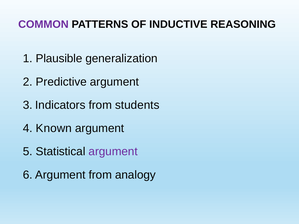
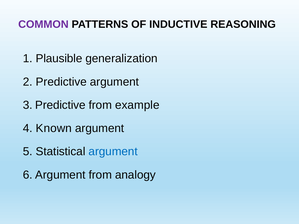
3 Indicators: Indicators -> Predictive (60, 105)
students: students -> example (137, 105)
argument colour: purple -> blue (113, 152)
